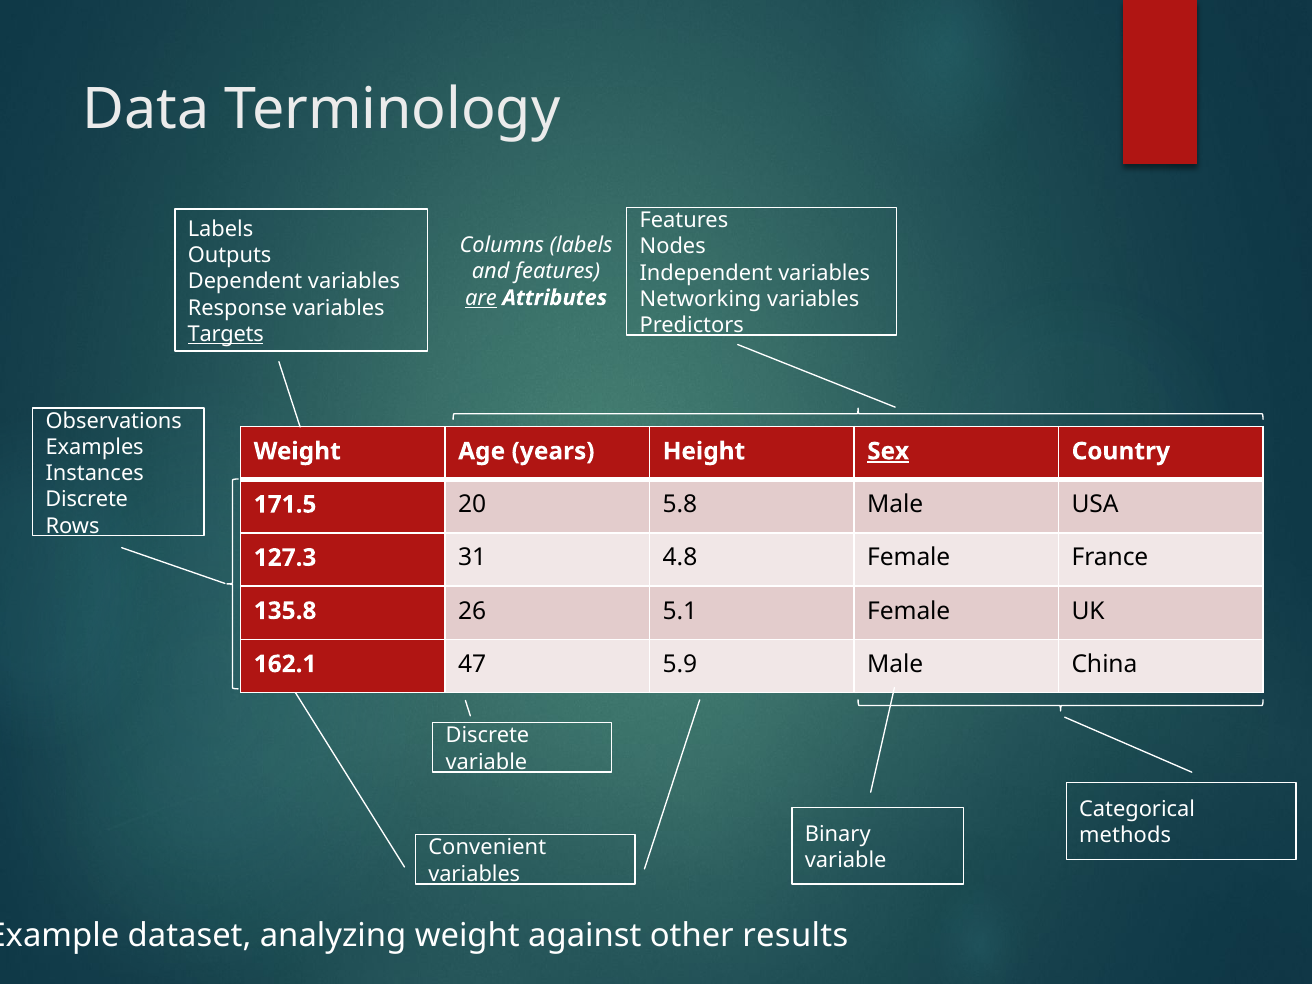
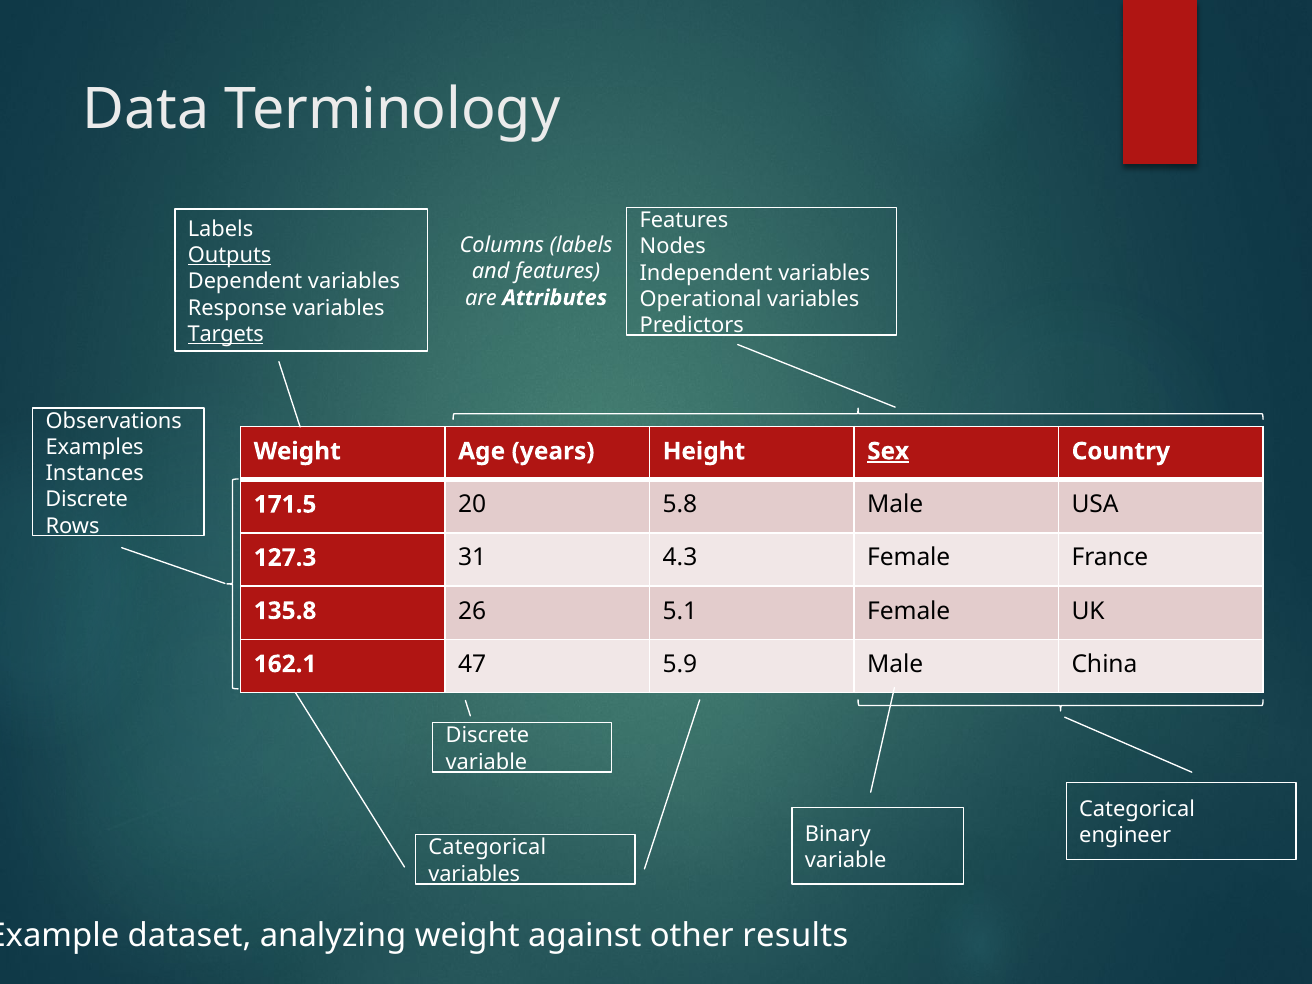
Outputs underline: none -> present (230, 255)
are underline: present -> none (481, 298)
Networking: Networking -> Operational (701, 299)
4.8: 4.8 -> 4.3 (680, 558)
methods: methods -> engineer (1125, 836)
Convenient: Convenient -> Categorical (487, 848)
